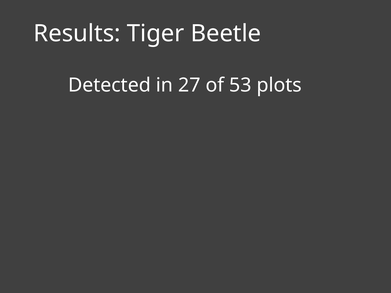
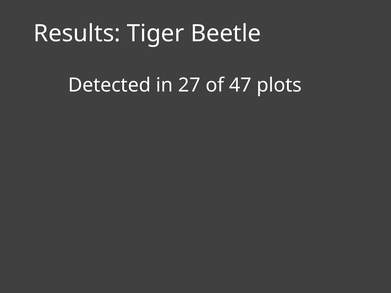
53: 53 -> 47 (240, 85)
